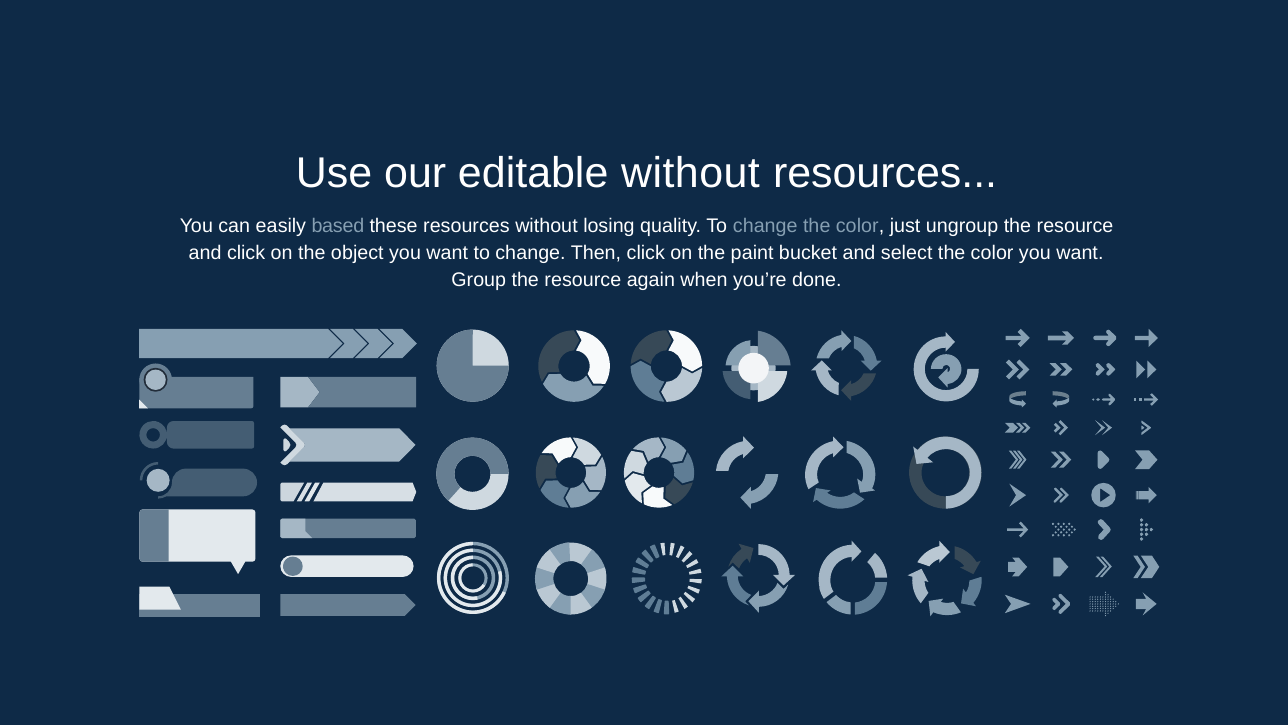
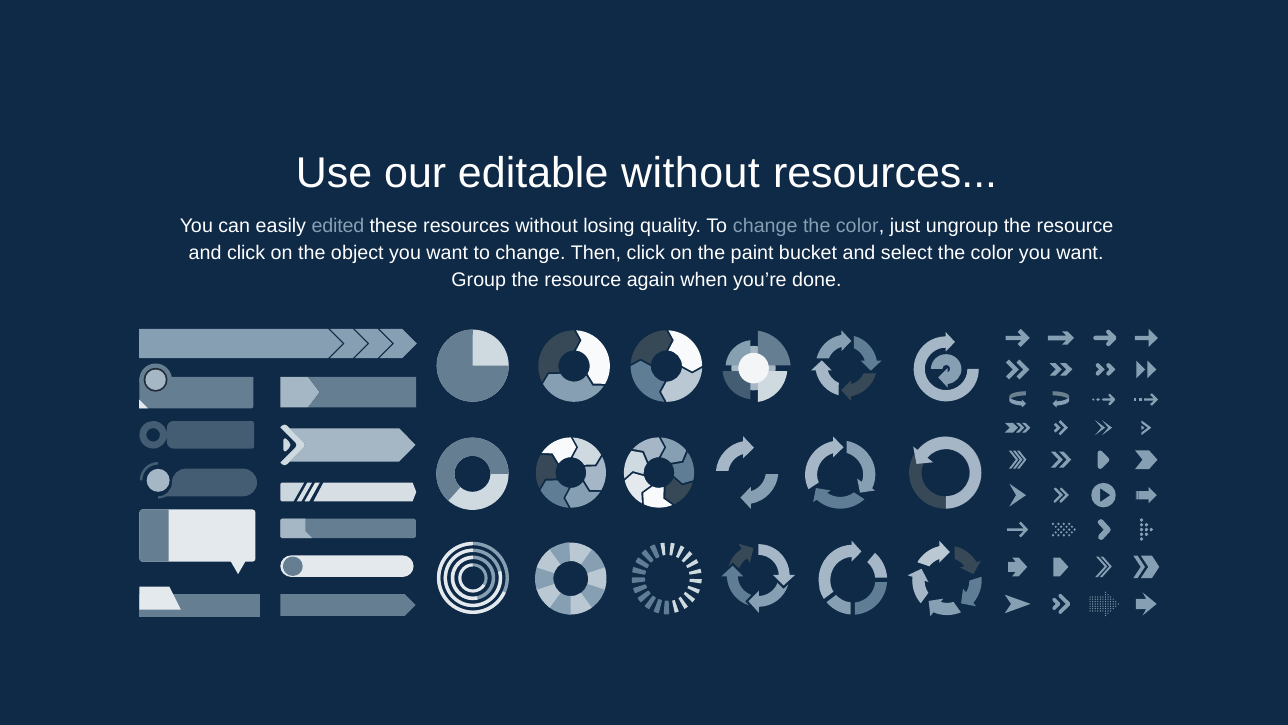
based: based -> edited (338, 226)
